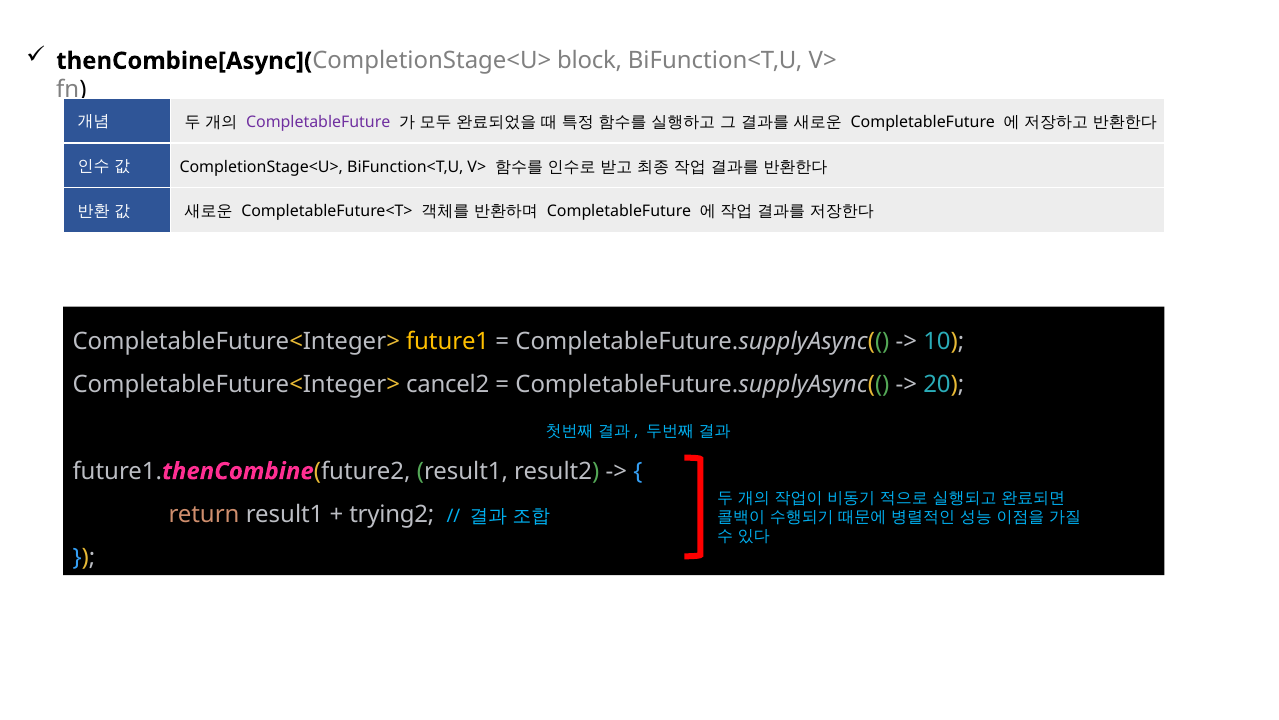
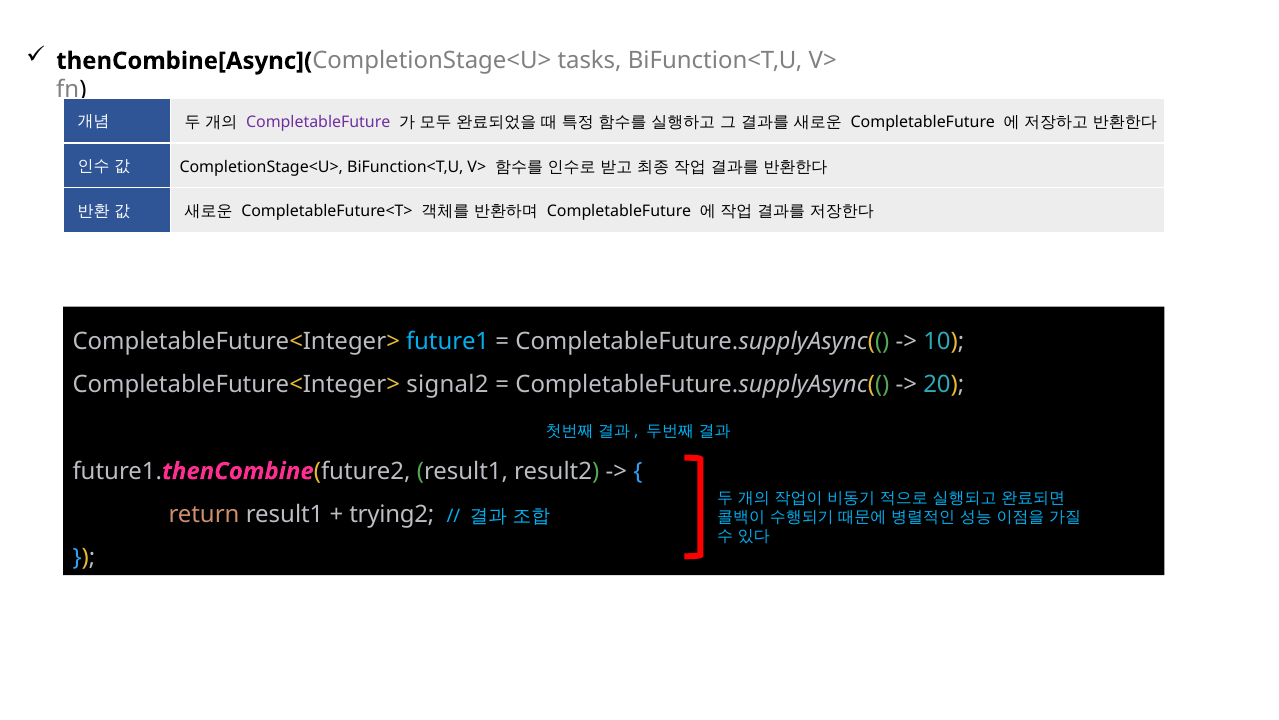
block: block -> tasks (590, 61)
future1 colour: yellow -> light blue (448, 341)
cancel2: cancel2 -> signal2 (447, 385)
